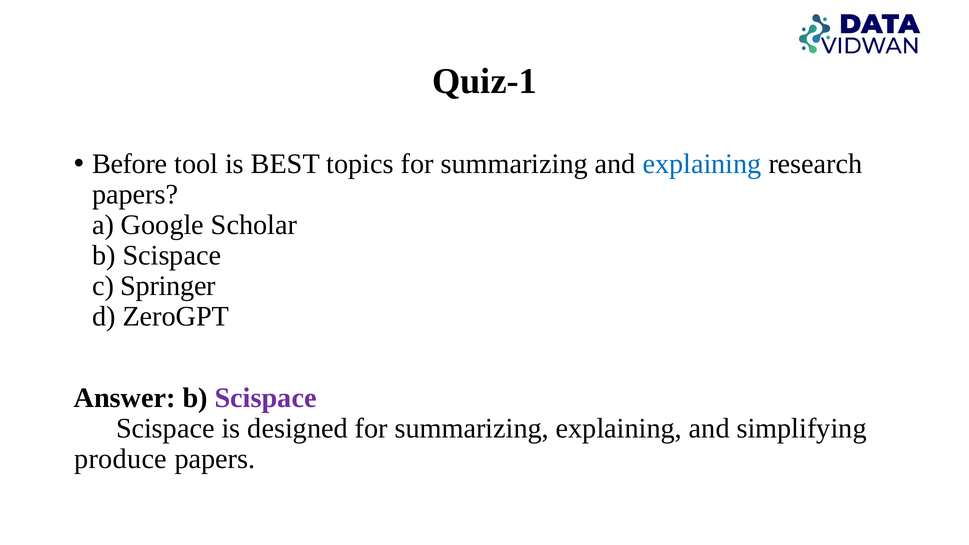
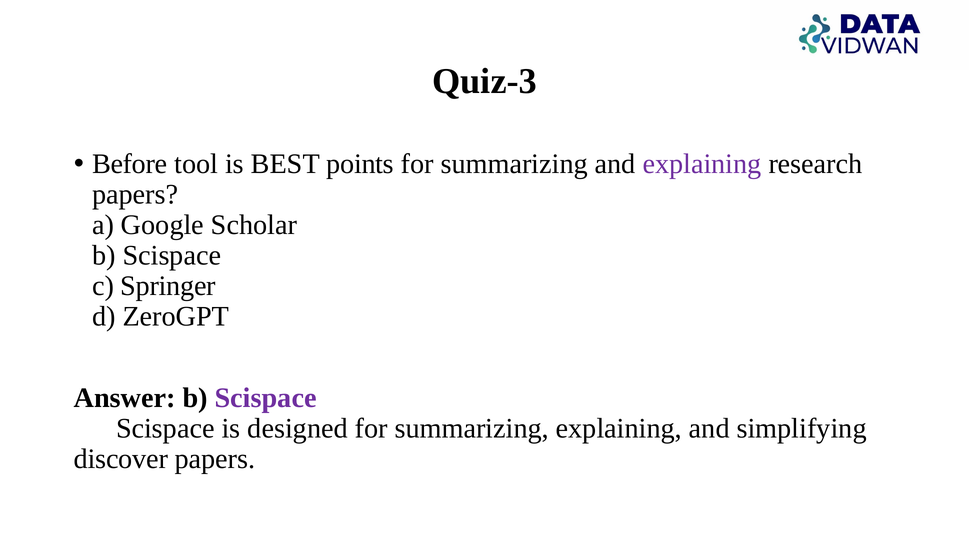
Quiz-1: Quiz-1 -> Quiz-3 (484, 81)
topics: topics -> points (360, 164)
explaining colour: blue -> purple (702, 164)
produce: produce -> discover (121, 459)
